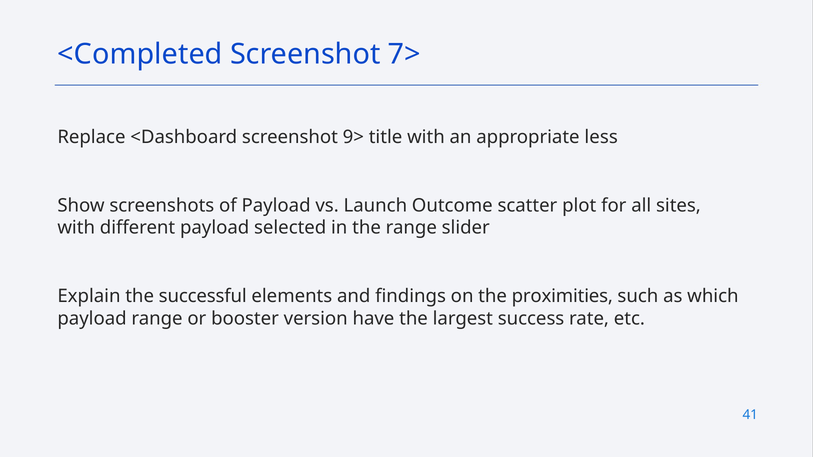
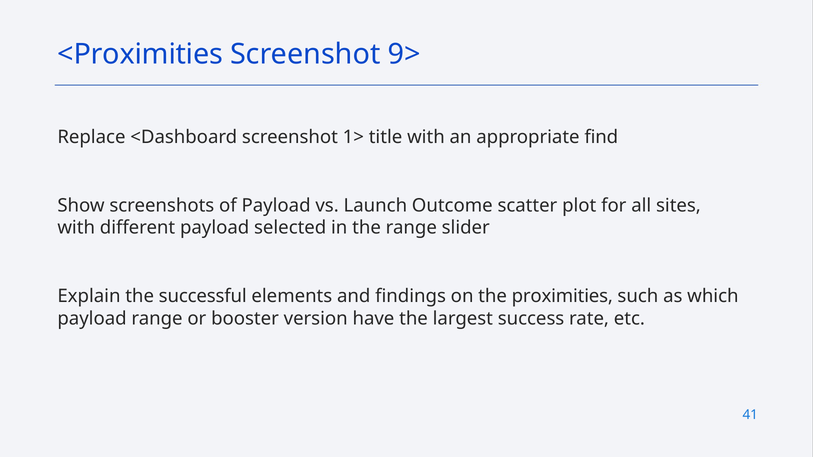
<Completed: <Completed -> <Proximities (140, 54)
7>: 7> -> 9> (404, 54)
9>: 9> -> 1> (353, 137)
less: less -> find (601, 137)
